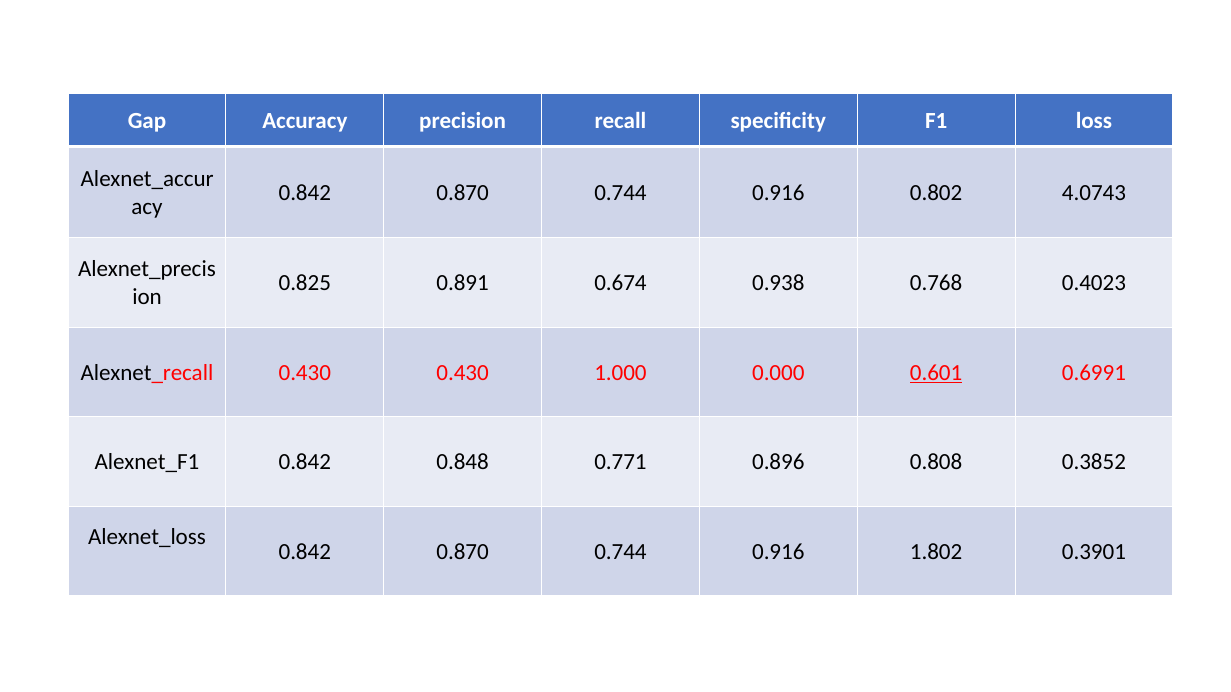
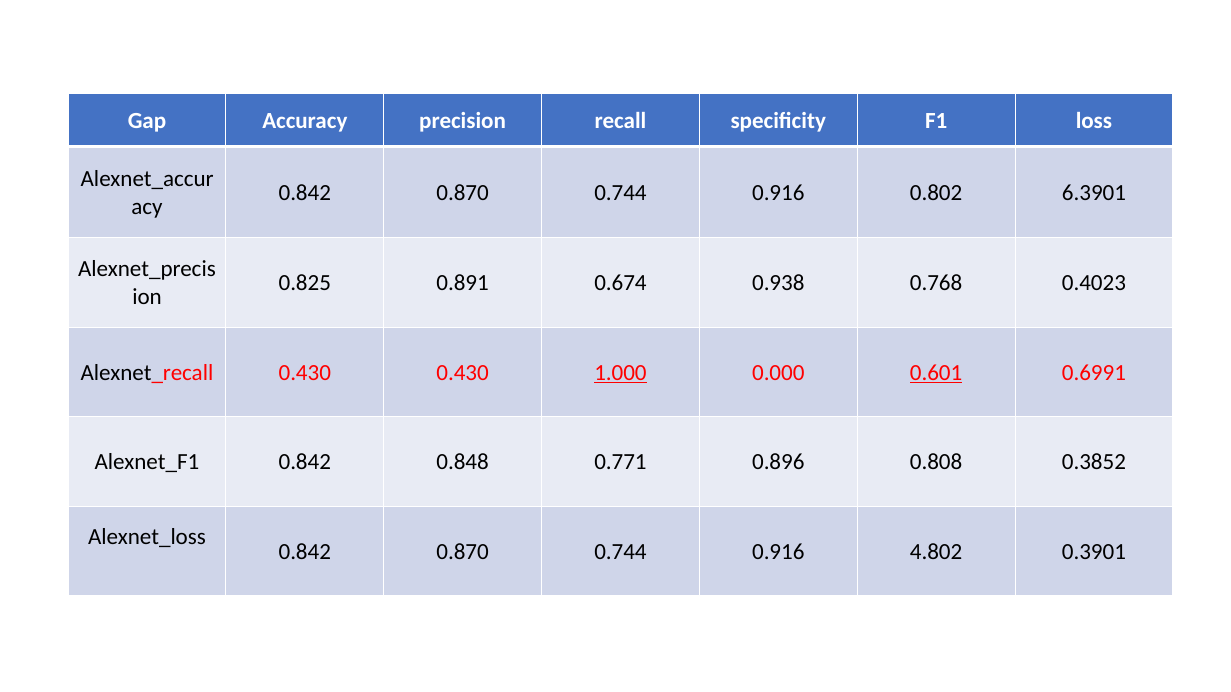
4.0743: 4.0743 -> 6.3901 (1094, 193)
1.000 underline: none -> present (620, 373)
1.802: 1.802 -> 4.802 (936, 552)
